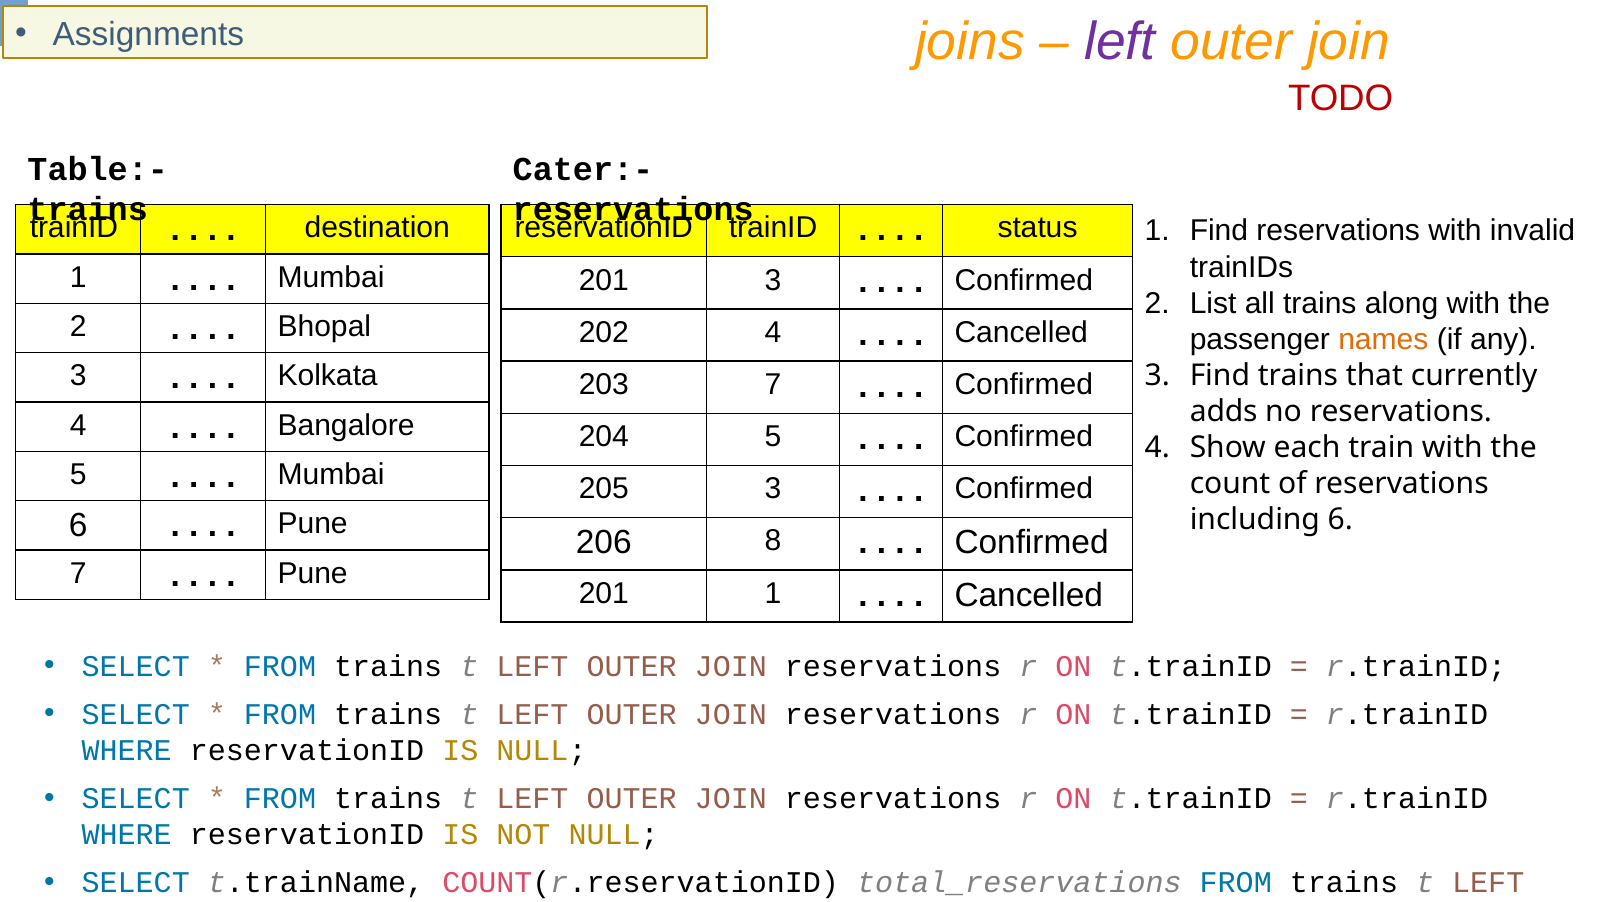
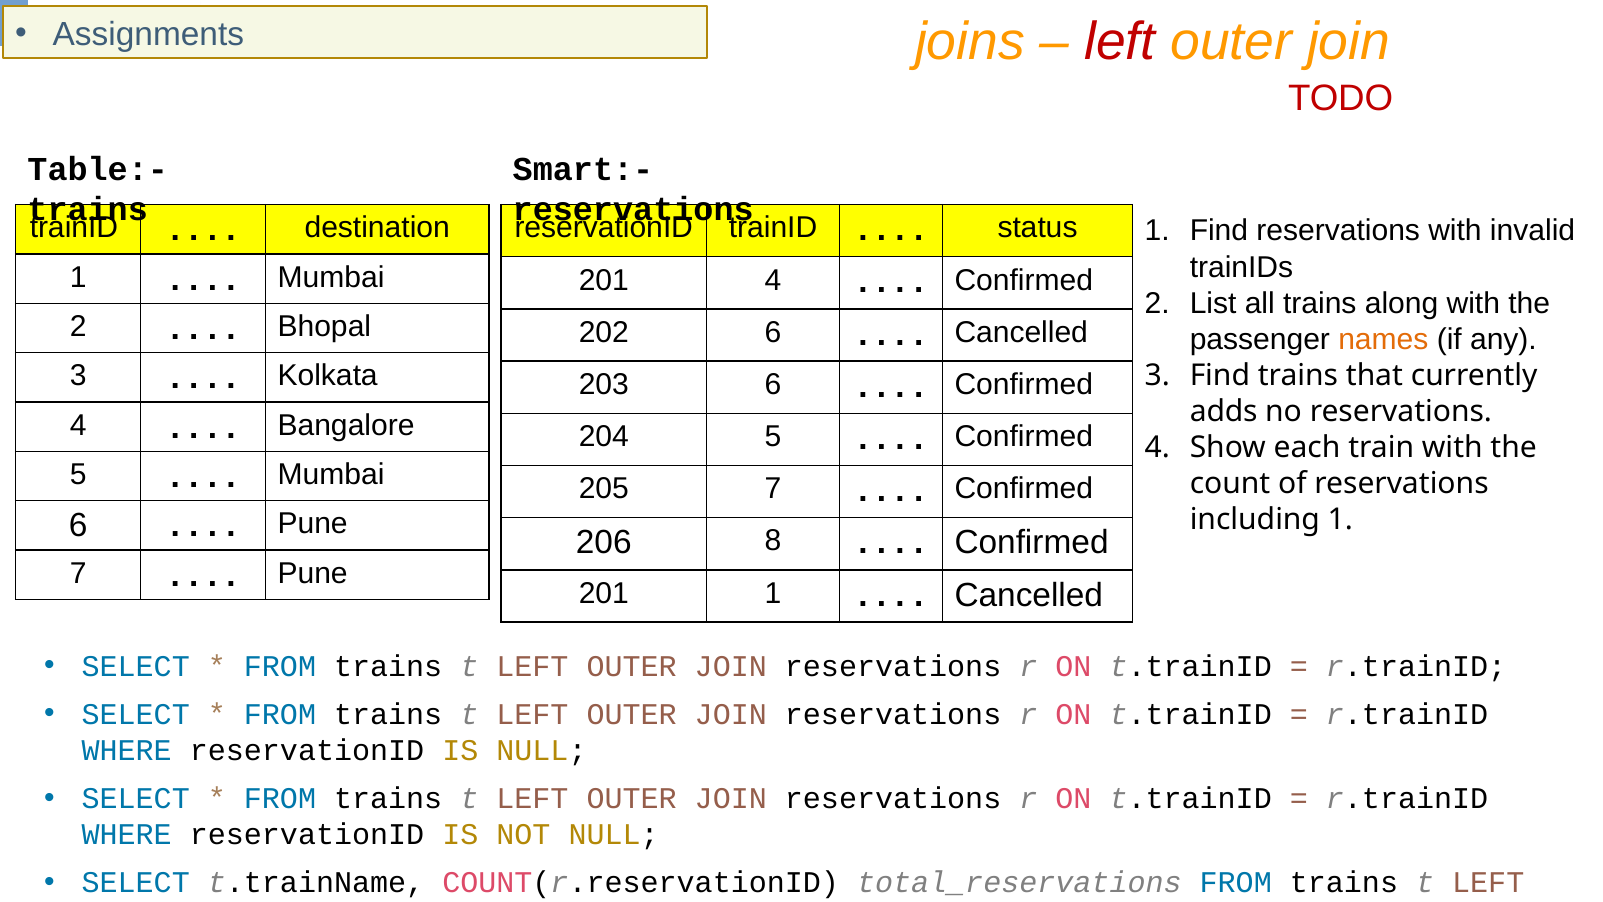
left colour: purple -> red (1120, 42)
Cater:-: Cater:- -> Smart:- (583, 170)
201 3: 3 -> 4 (773, 280)
202 4: 4 -> 6 (773, 332)
203 7: 7 -> 6 (773, 384)
205 3: 3 -> 7 (773, 489)
including 6: 6 -> 1 (1340, 519)
